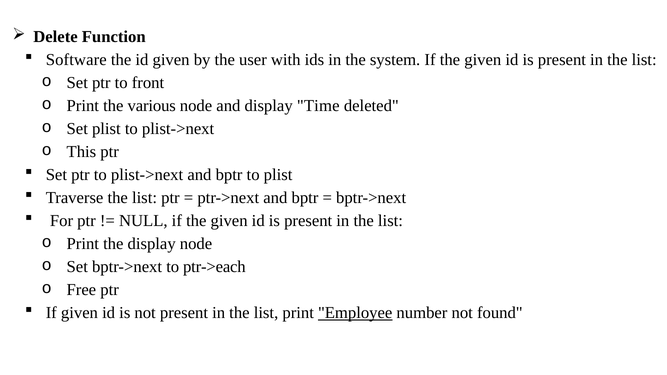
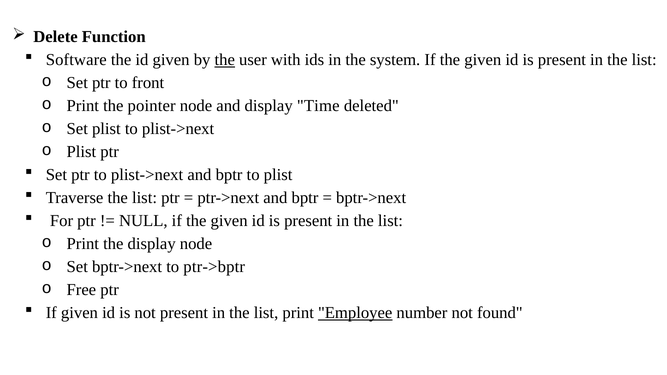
the underline: none -> present (225, 60)
various: various -> pointer (152, 106)
This: This -> Plist (81, 152)
ptr->each: ptr->each -> ptr->bptr (214, 267)
